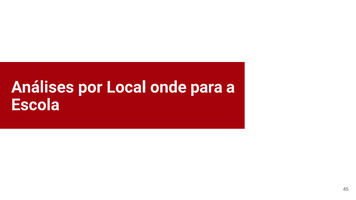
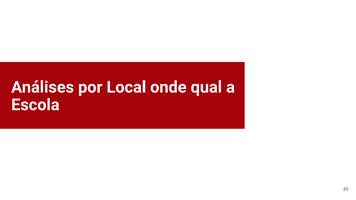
para: para -> qual (206, 87)
